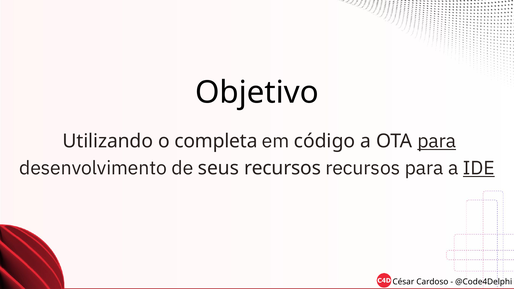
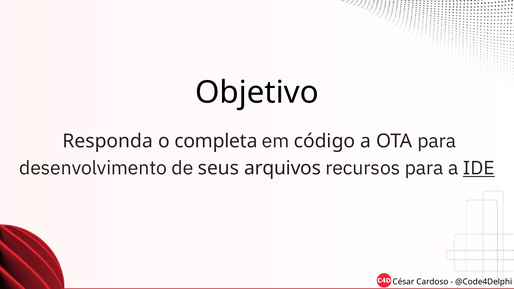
Utilizando: Utilizando -> Responda (108, 141)
para underline: present -> none (437, 141)
seus recursos: recursos -> arquivos (283, 168)
